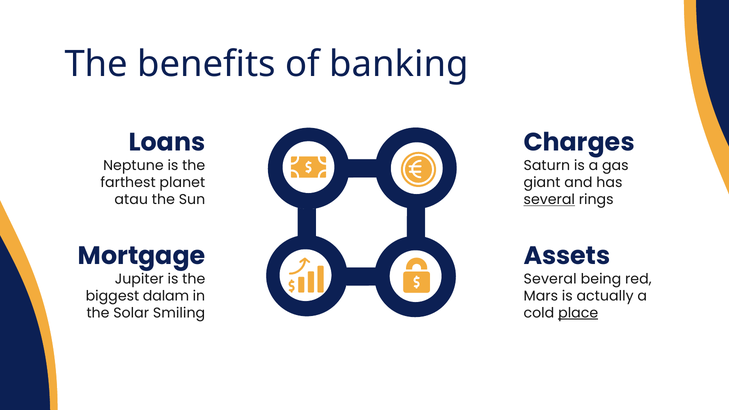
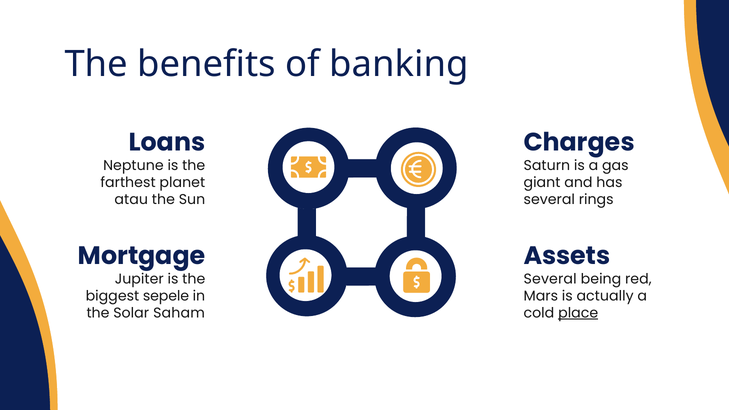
several underline: present -> none (549, 200)
dalam: dalam -> sepele (166, 296)
Smiling: Smiling -> Saham (179, 313)
